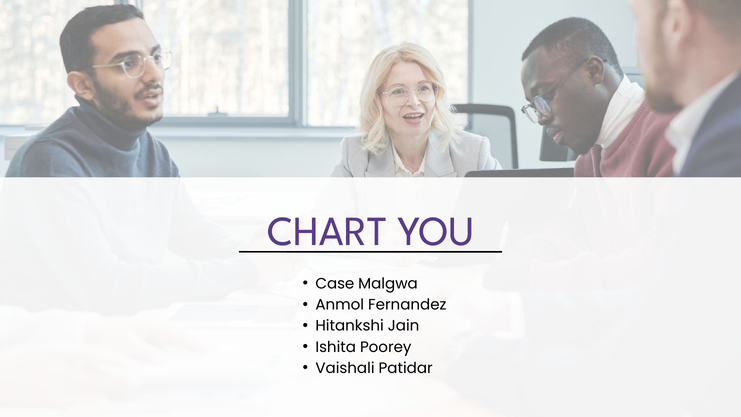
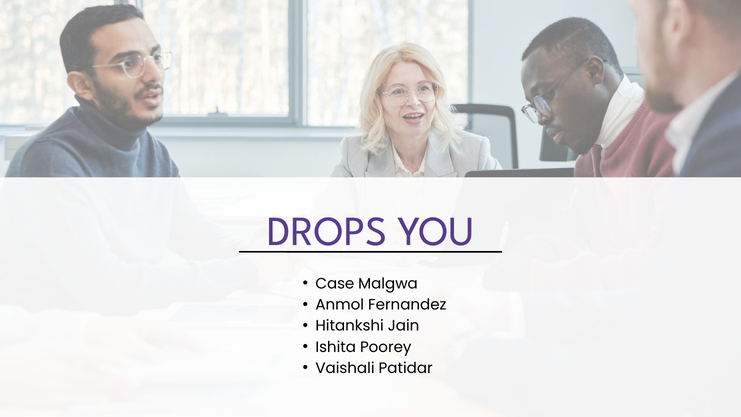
CHART: CHART -> DROPS (327, 231)
